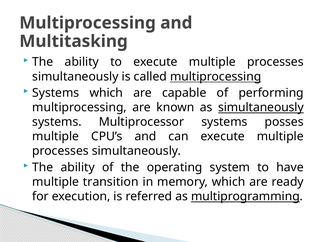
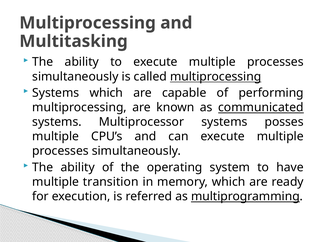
as simultaneously: simultaneously -> communicated (261, 107)
